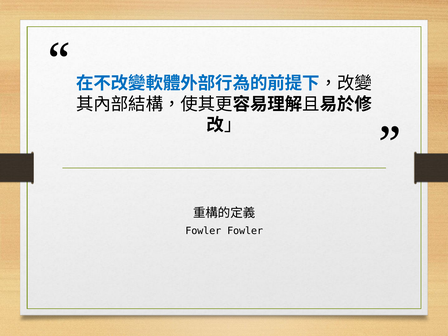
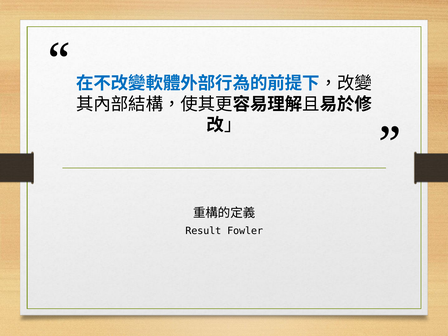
Fowler: Fowler -> Result (203, 231)
